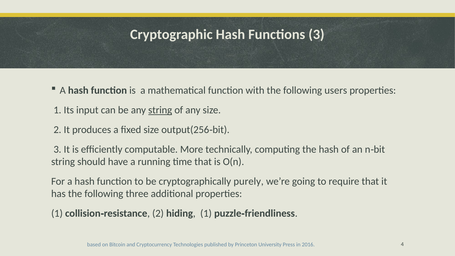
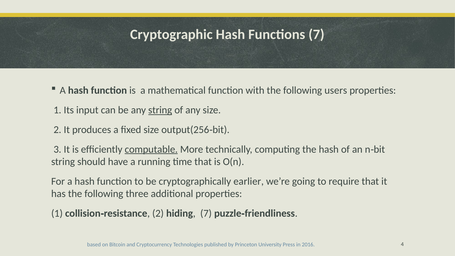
Functions 3: 3 -> 7 (316, 34)
computable underline: none -> present (151, 149)
purely: purely -> earlier (249, 181)
hiding 1: 1 -> 7 (206, 213)
